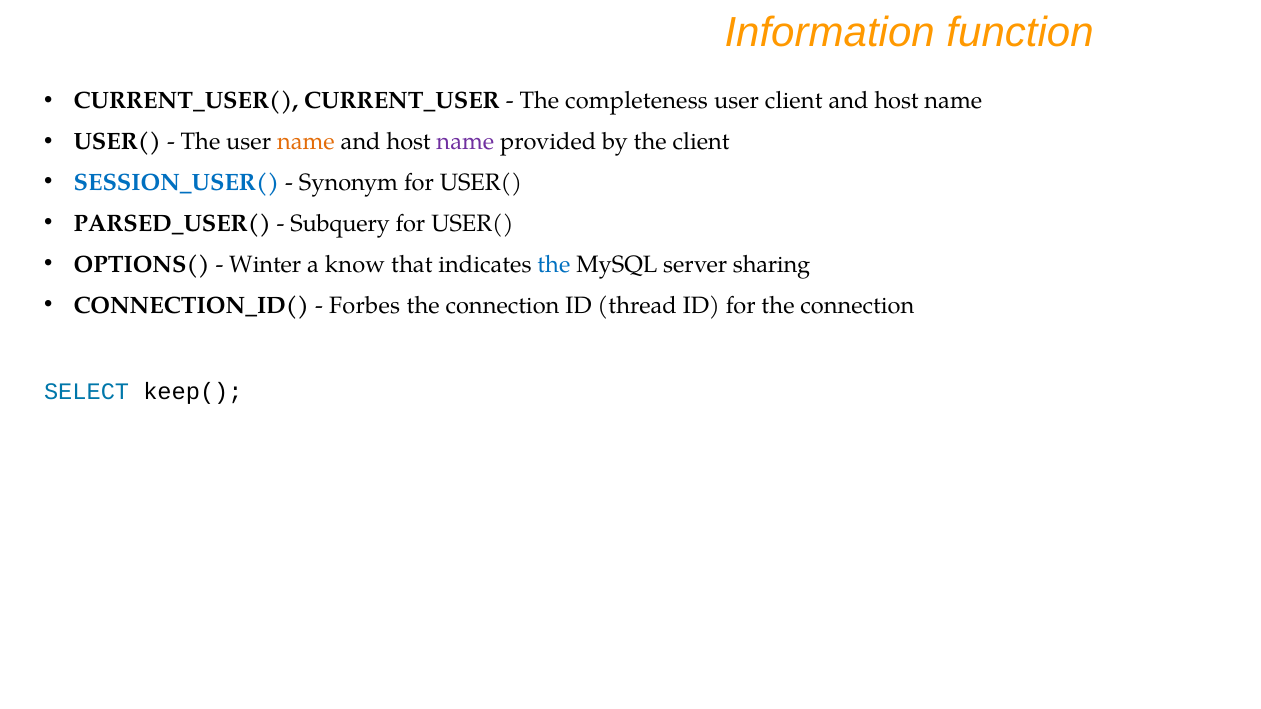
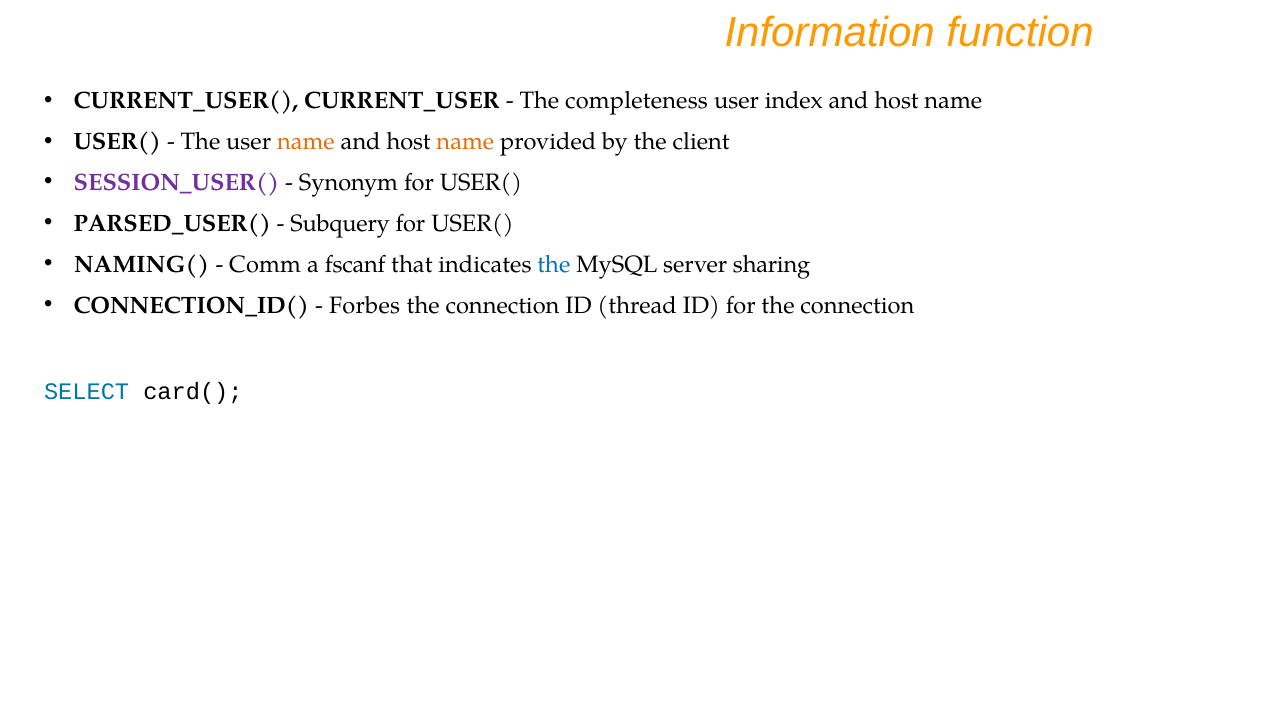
user client: client -> index (794, 101)
name colour: purple -> orange (465, 142)
SESSION_USER( colour: blue -> purple (176, 183)
OPTIONS(: OPTIONS( -> NAMING( (142, 264)
Winter: Winter -> Comm (265, 264)
know: know -> fscanf (355, 264)
keep(: keep( -> card( (193, 392)
